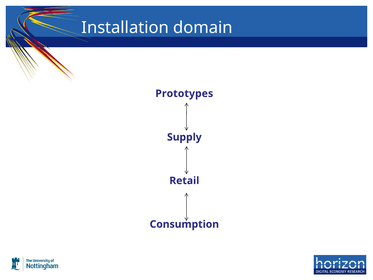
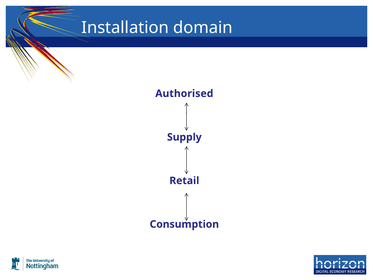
Prototypes: Prototypes -> Authorised (184, 93)
